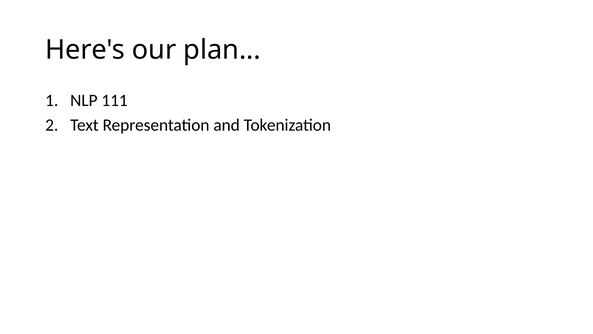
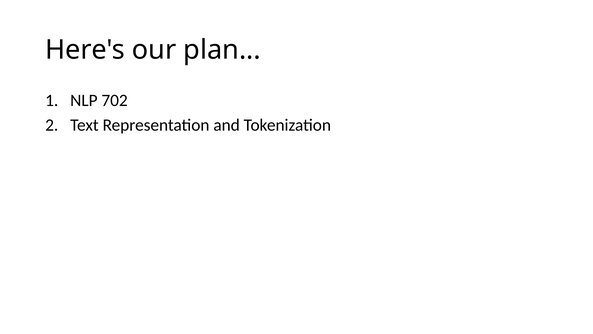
111: 111 -> 702 (115, 100)
